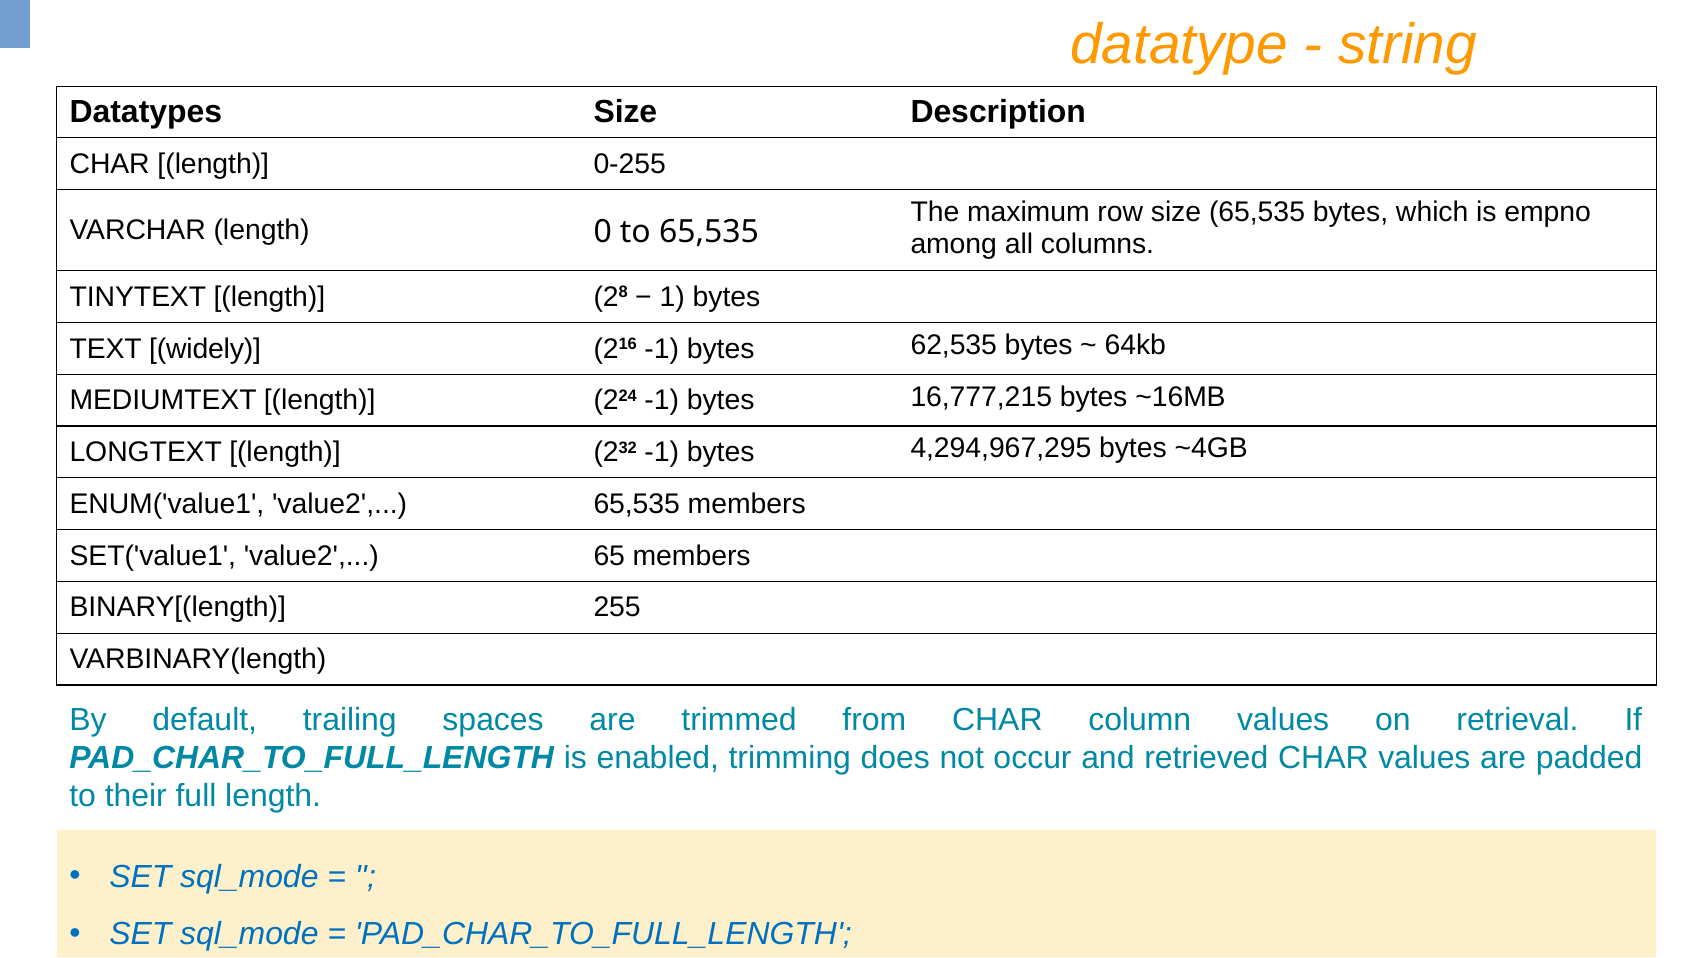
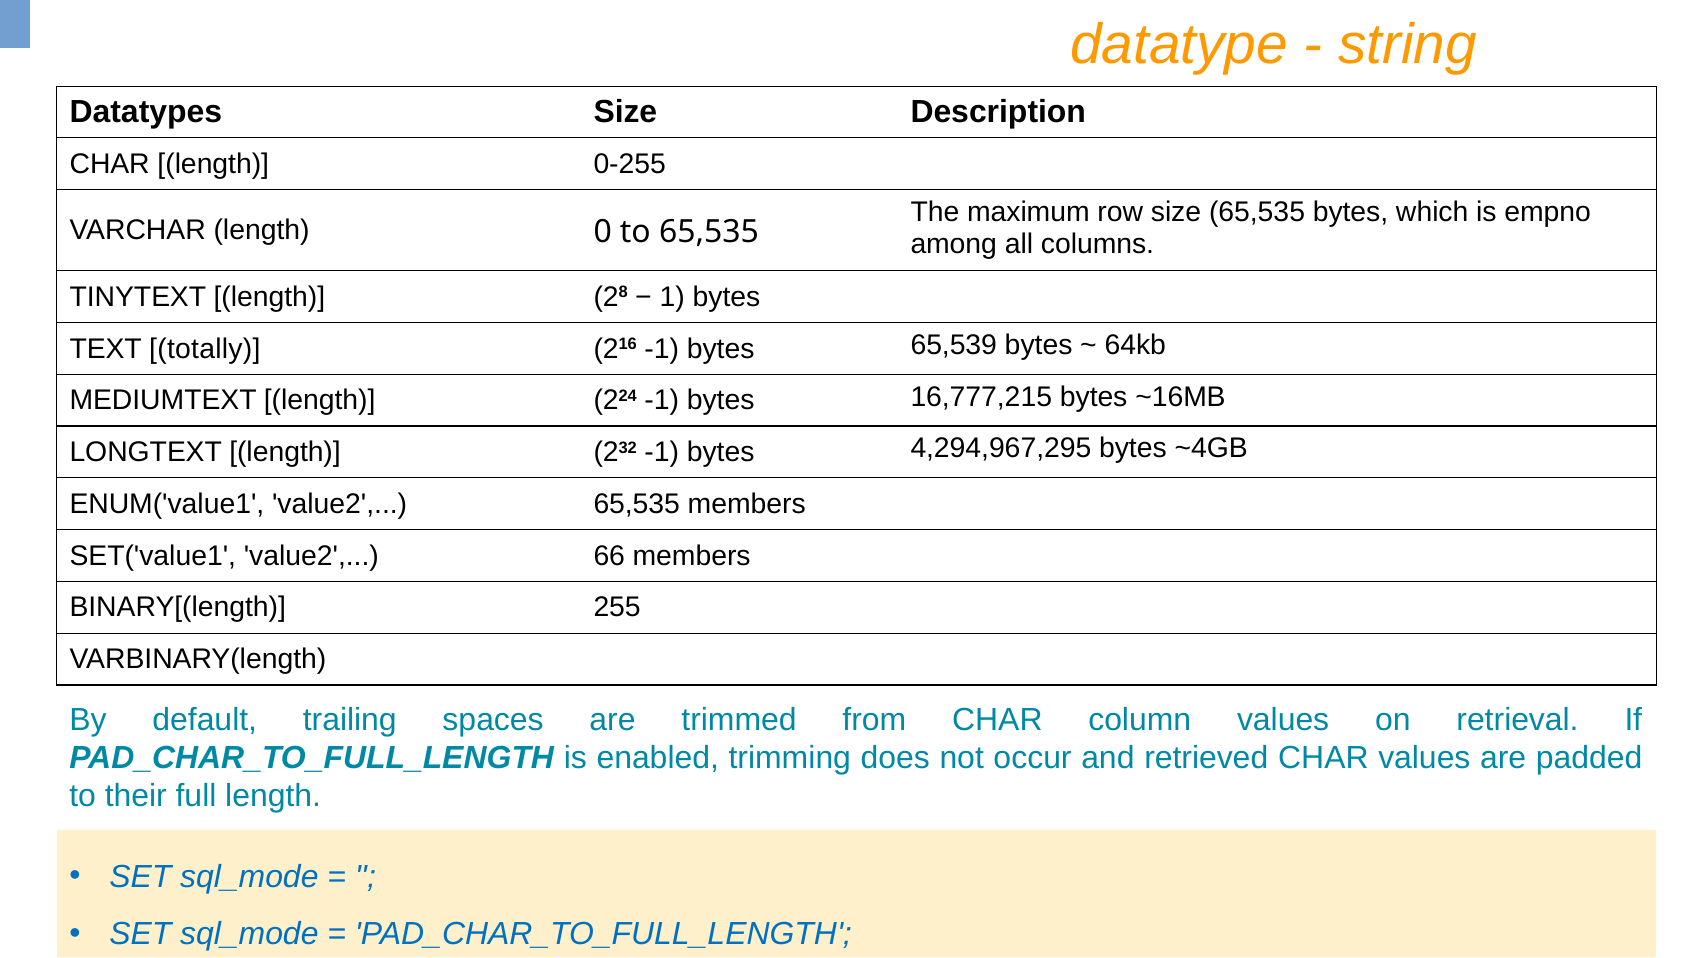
widely: widely -> totally (205, 349)
62,535: 62,535 -> 65,539 (954, 345)
65: 65 -> 66 (609, 556)
